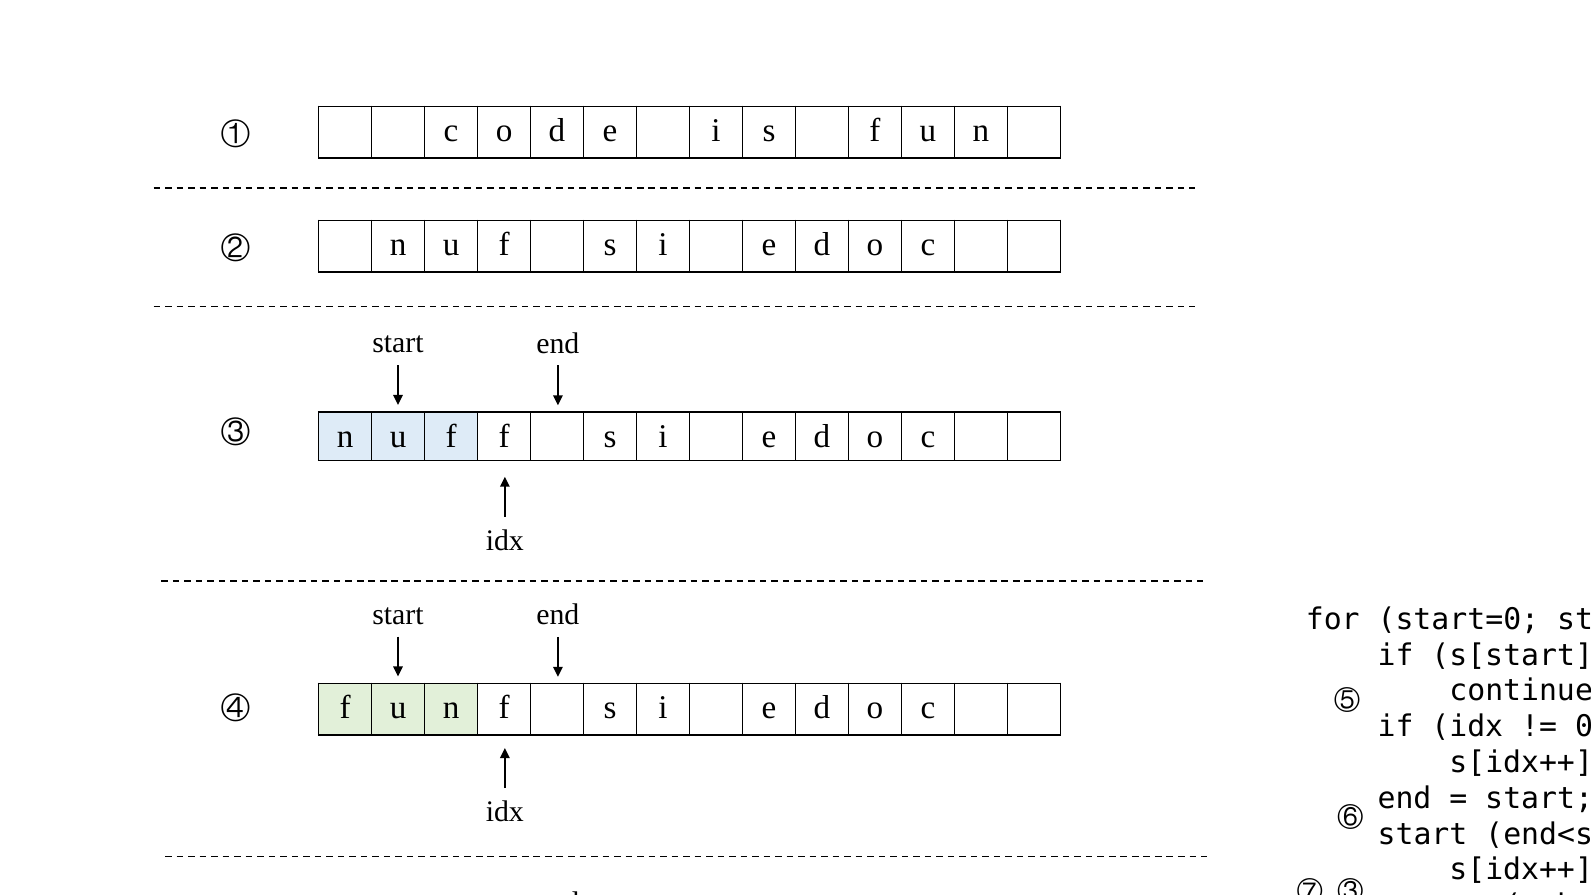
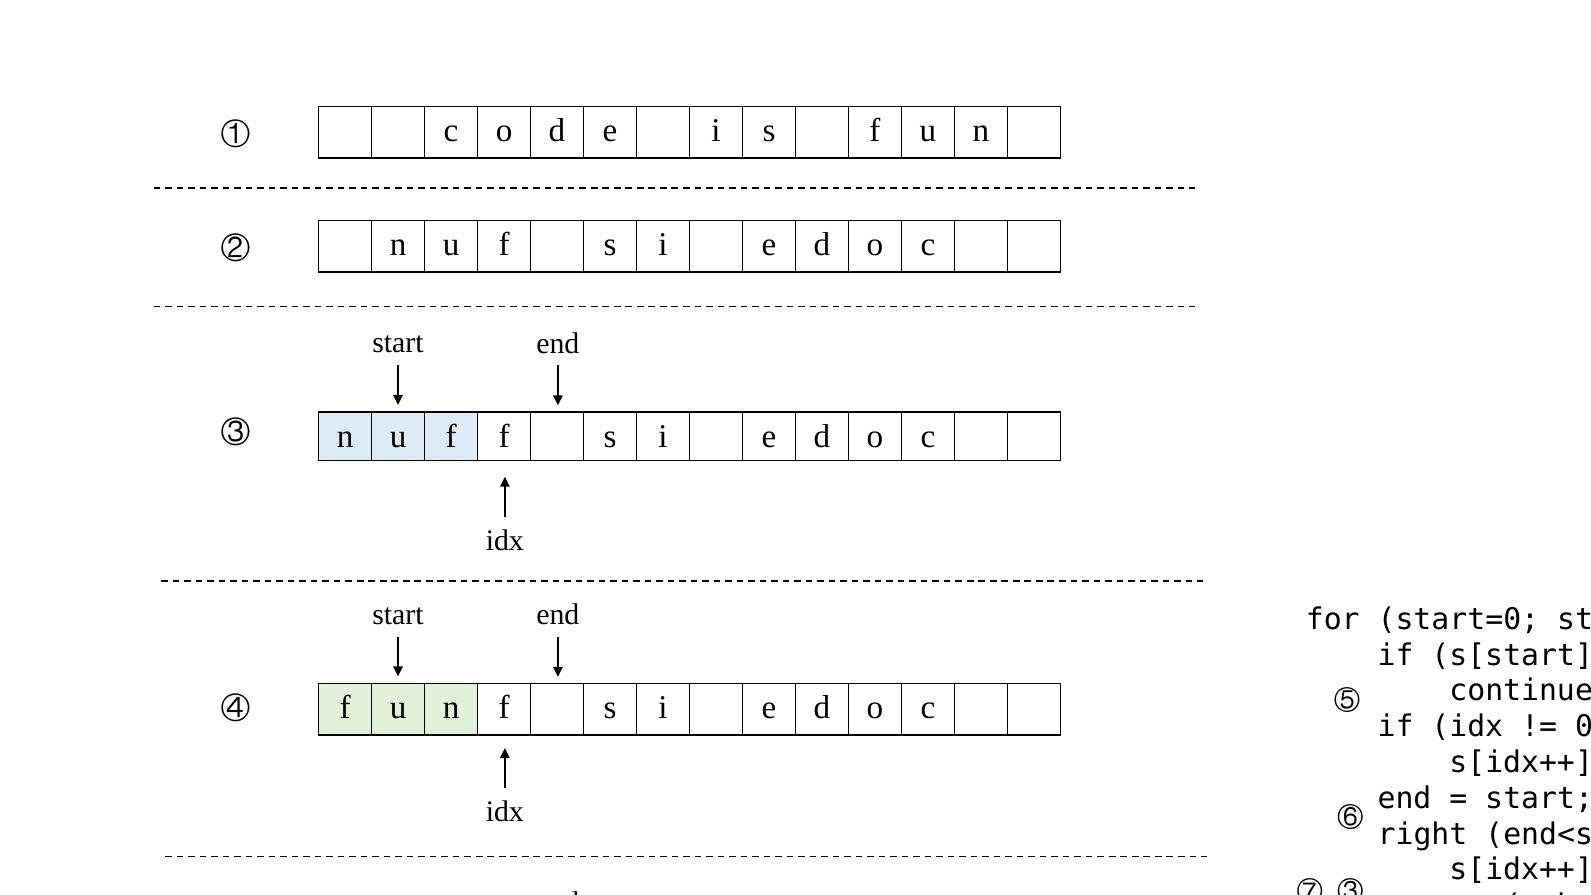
start: start -> right (1423, 834)
